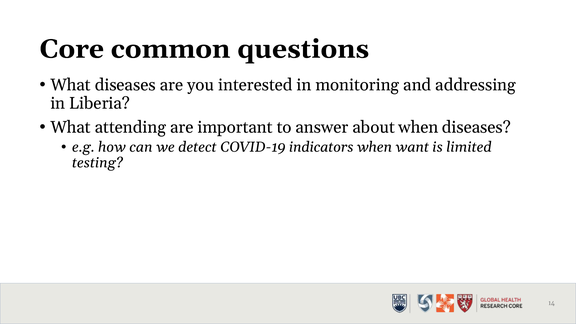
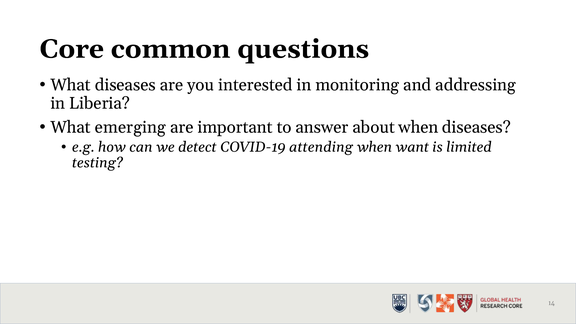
attending: attending -> emerging (130, 127)
indicators: indicators -> attending (321, 147)
